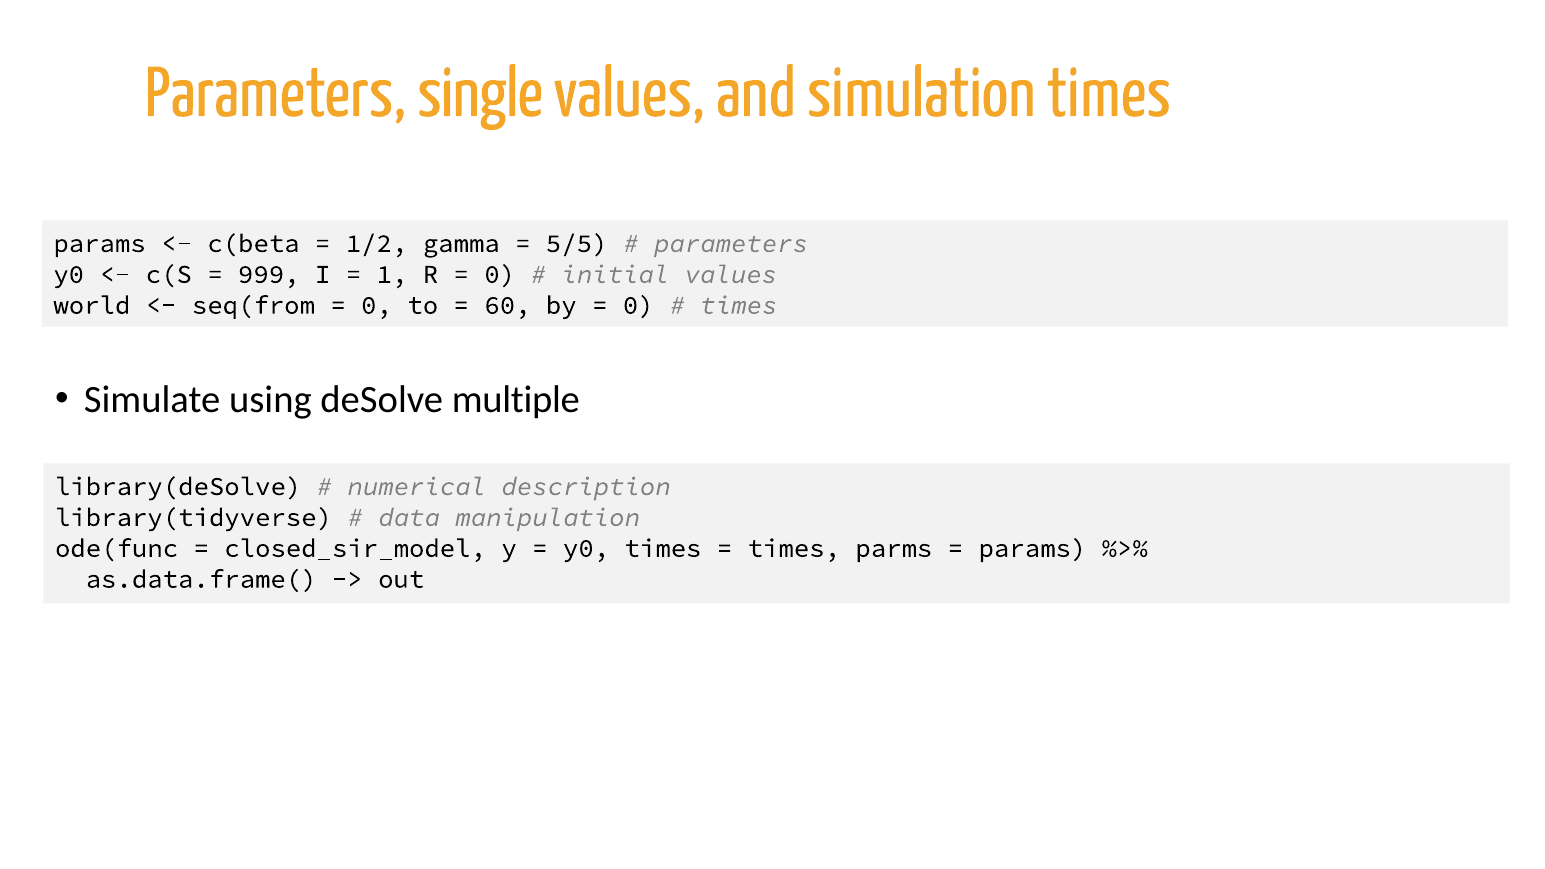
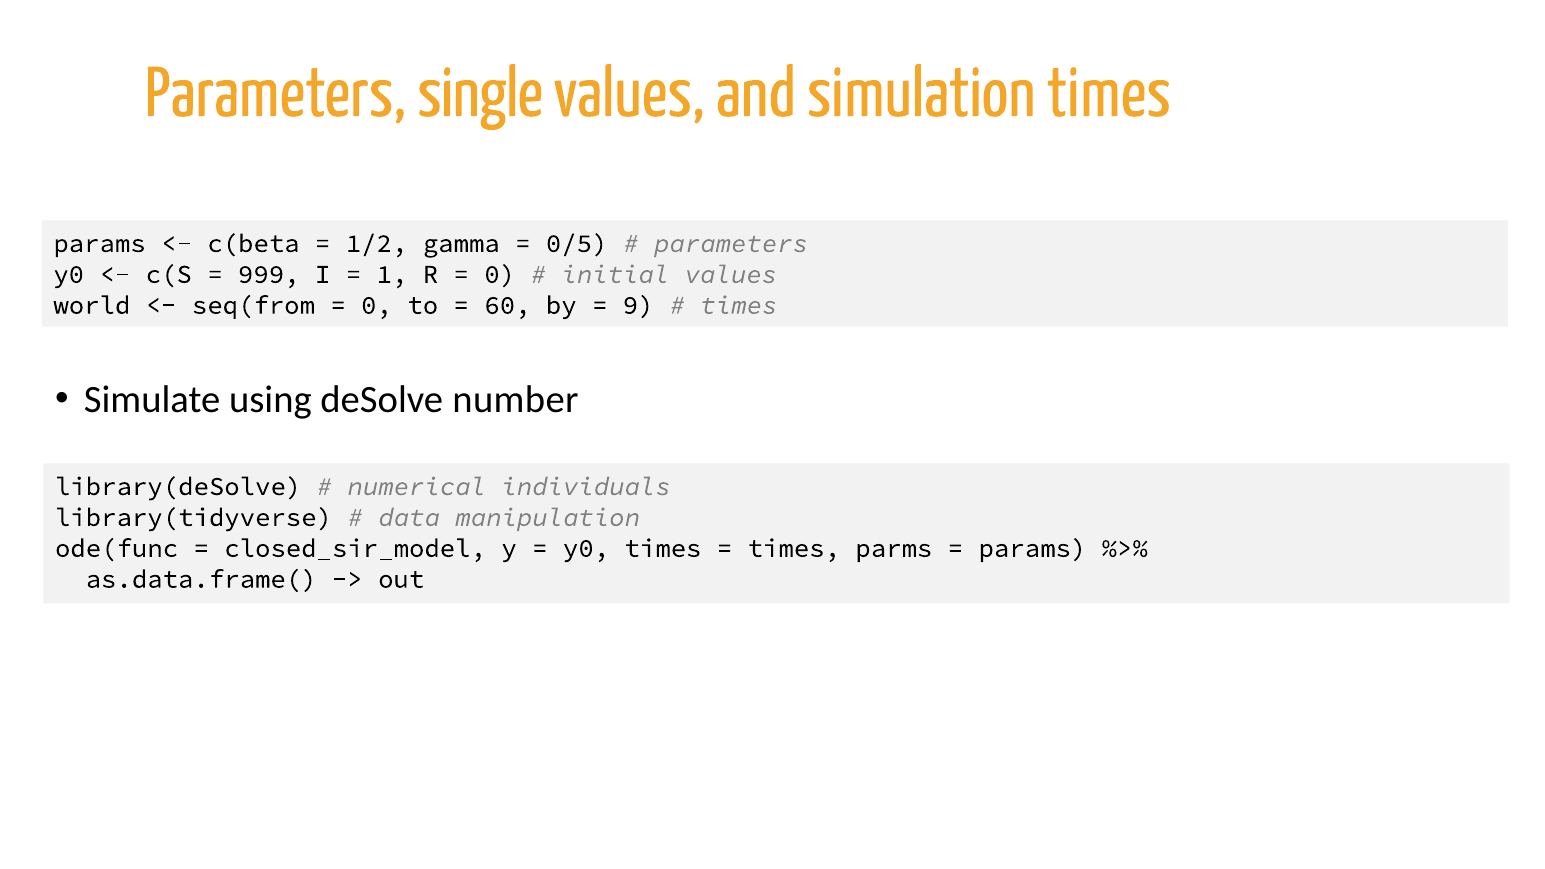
5/5: 5/5 -> 0/5 (577, 243)
0: 0 -> 9 (638, 305)
multiple: multiple -> number (516, 400)
description: description -> individuals (586, 487)
